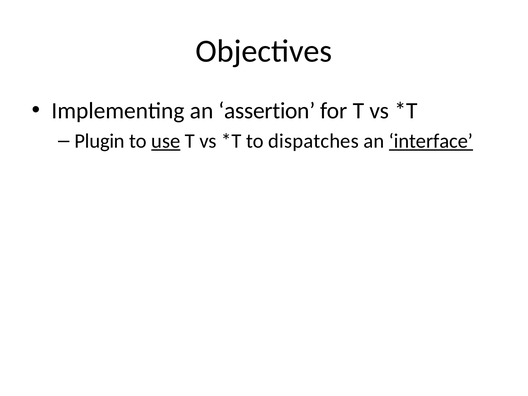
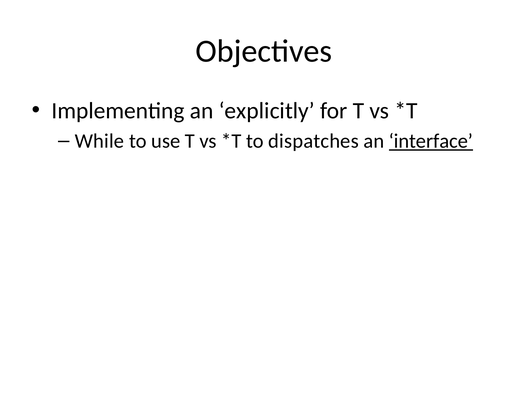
assertion: assertion -> explicitly (267, 111)
Plugin: Plugin -> While (99, 141)
use underline: present -> none (166, 141)
